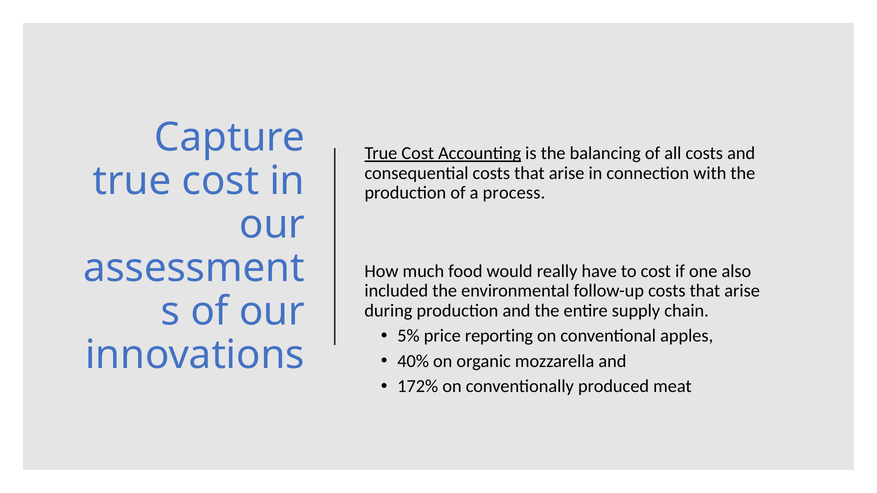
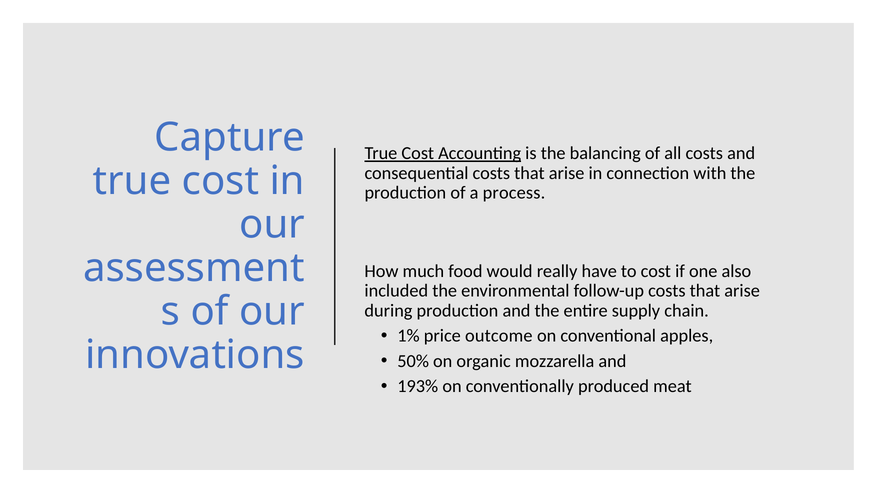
5%: 5% -> 1% (409, 336)
reporting: reporting -> outcome (499, 336)
40%: 40% -> 50% (413, 361)
172%: 172% -> 193% (418, 387)
